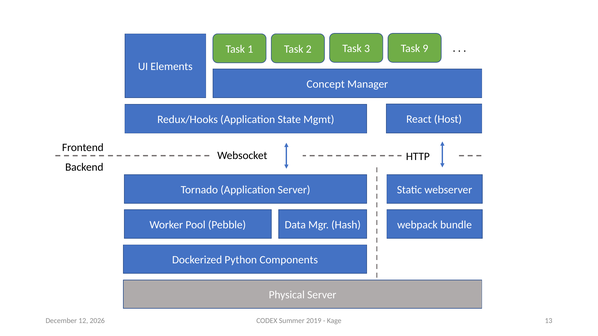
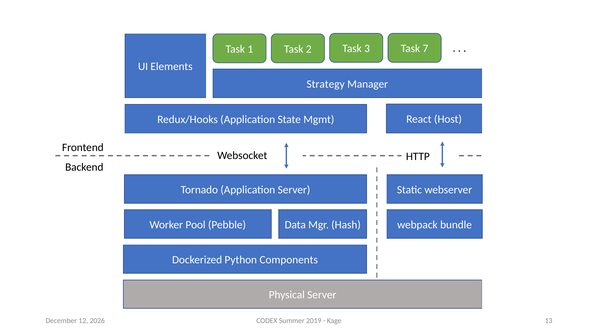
9: 9 -> 7 (425, 49)
Concept: Concept -> Strategy (326, 84)
